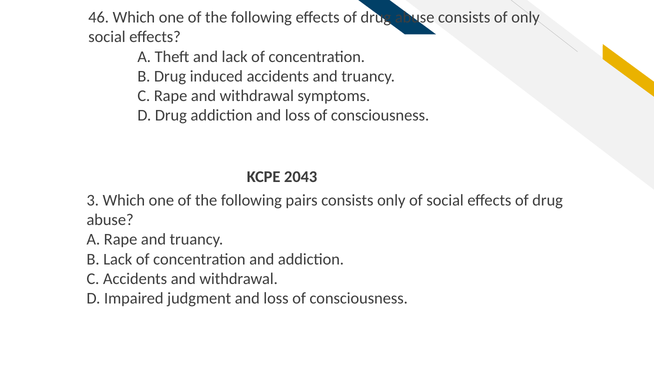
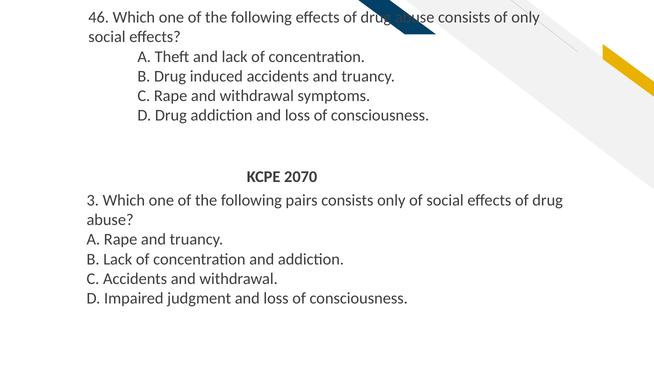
2043: 2043 -> 2070 (301, 177)
